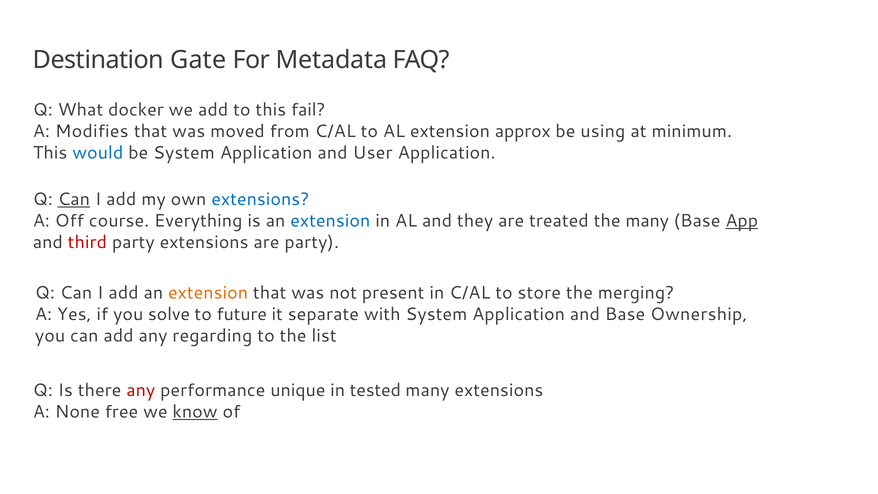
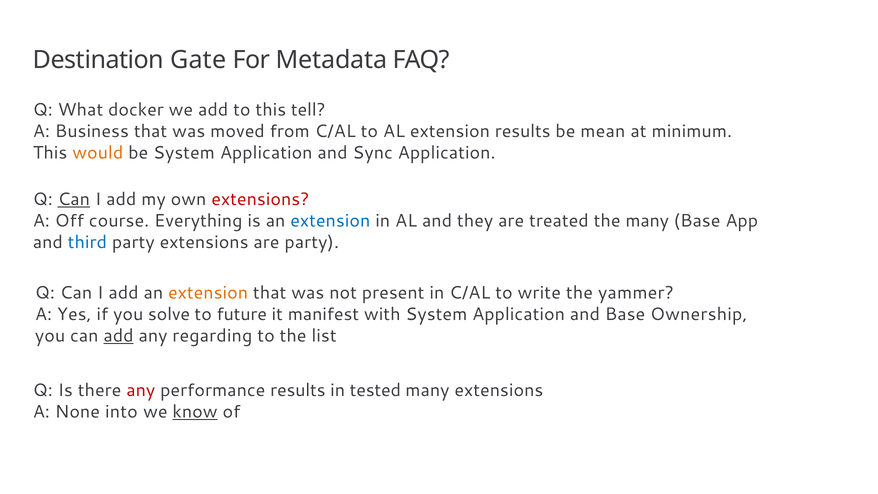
fail: fail -> tell (308, 110)
Modifies: Modifies -> Business (92, 131)
extension approx: approx -> results (523, 131)
using: using -> mean (603, 131)
would colour: blue -> orange (98, 153)
User: User -> Sync (373, 153)
extensions colour: blue -> red (260, 199)
App underline: present -> none (742, 221)
third colour: red -> blue (87, 242)
store: store -> write (539, 293)
merging: merging -> yammer (636, 293)
separate: separate -> manifest (323, 314)
add underline: none -> present (119, 336)
performance unique: unique -> results (298, 390)
free: free -> into (121, 412)
